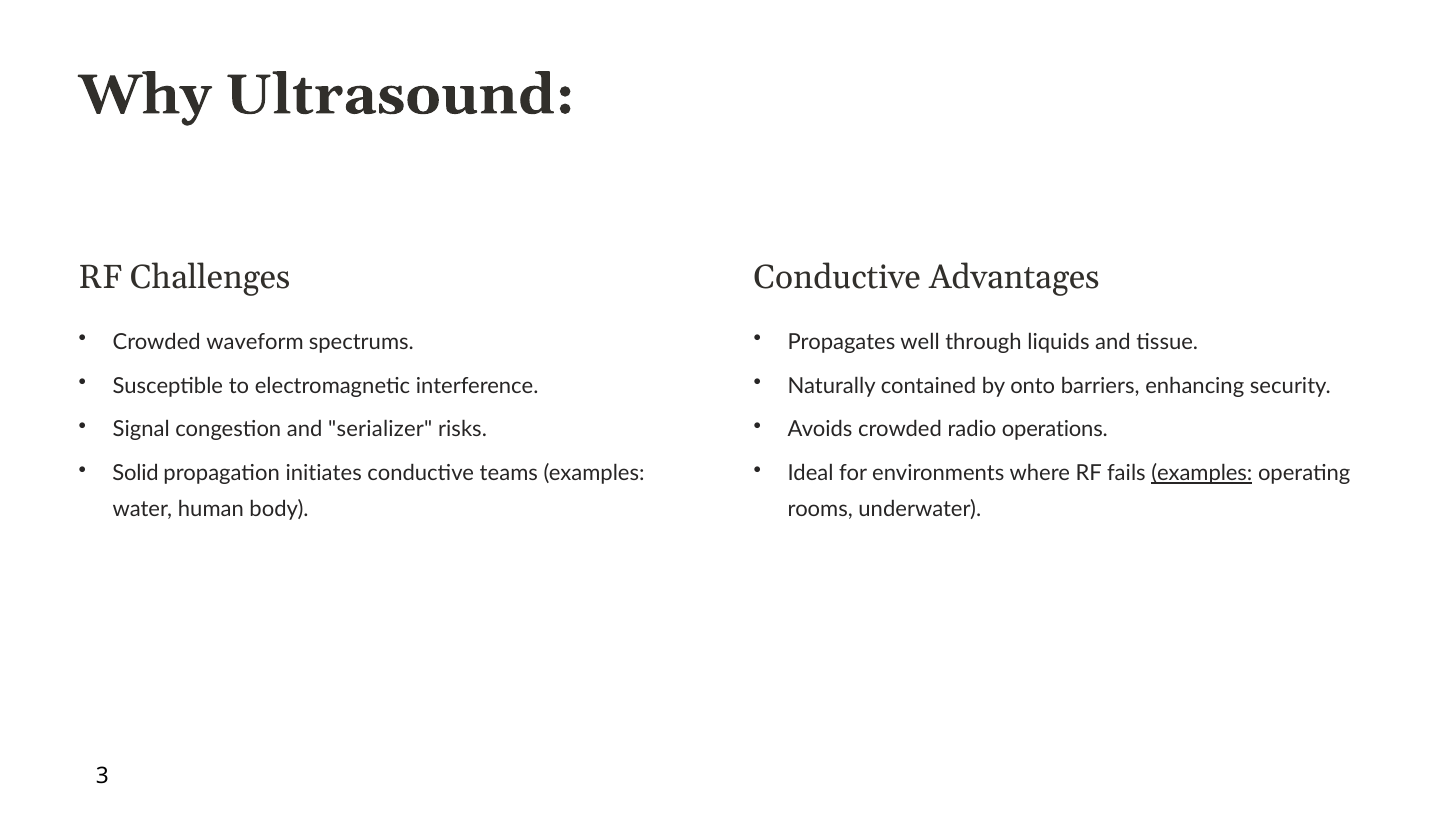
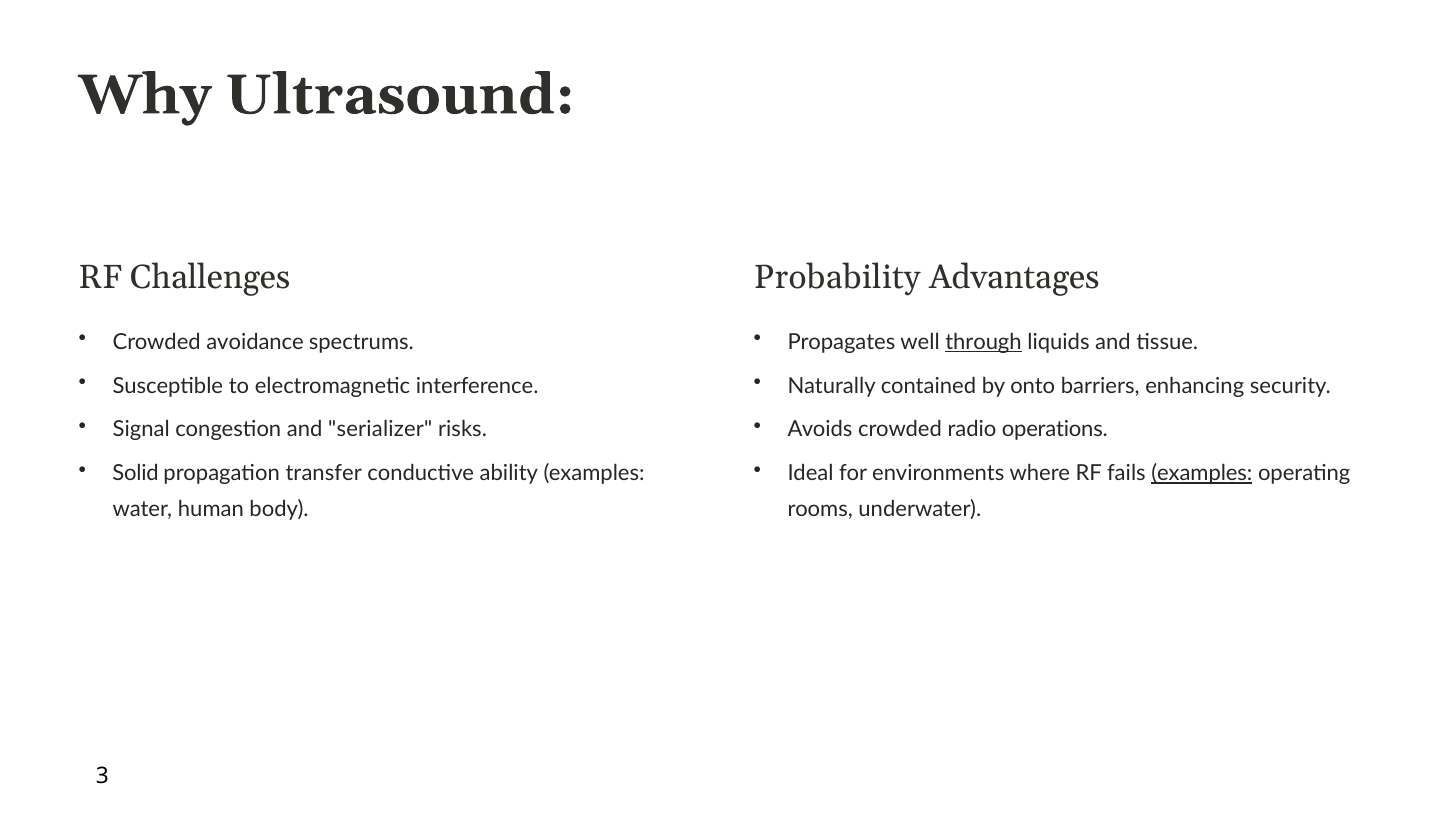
Conductive: Conductive -> Probability (837, 277)
waveform: waveform -> avoidance (255, 342)
through underline: none -> present (984, 342)
initiates: initiates -> transfer (324, 474)
teams: teams -> ability (509, 474)
